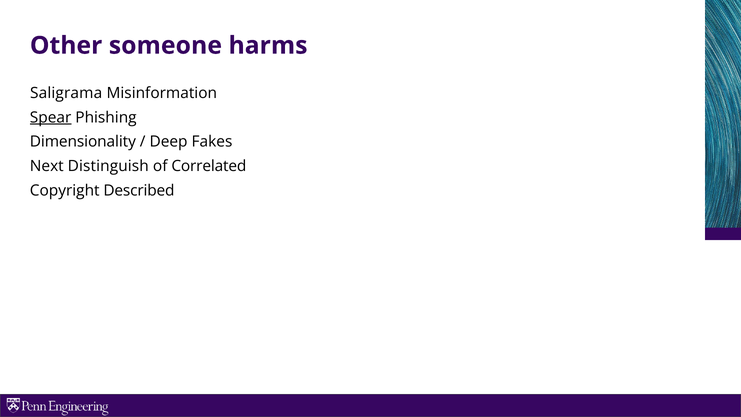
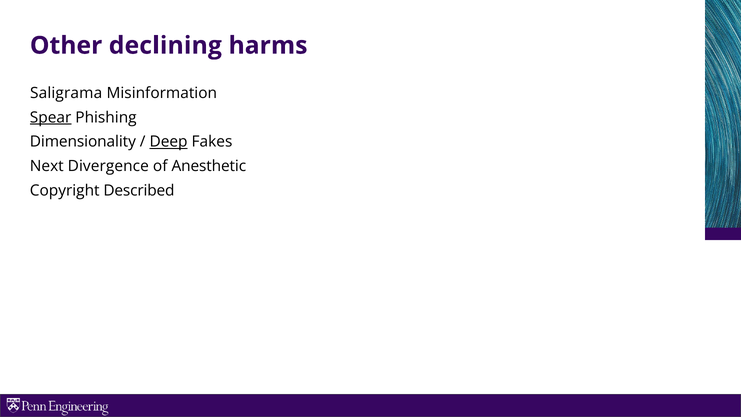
someone: someone -> declining (165, 45)
Deep underline: none -> present (169, 142)
Distinguish: Distinguish -> Divergence (108, 166)
Correlated: Correlated -> Anesthetic (209, 166)
